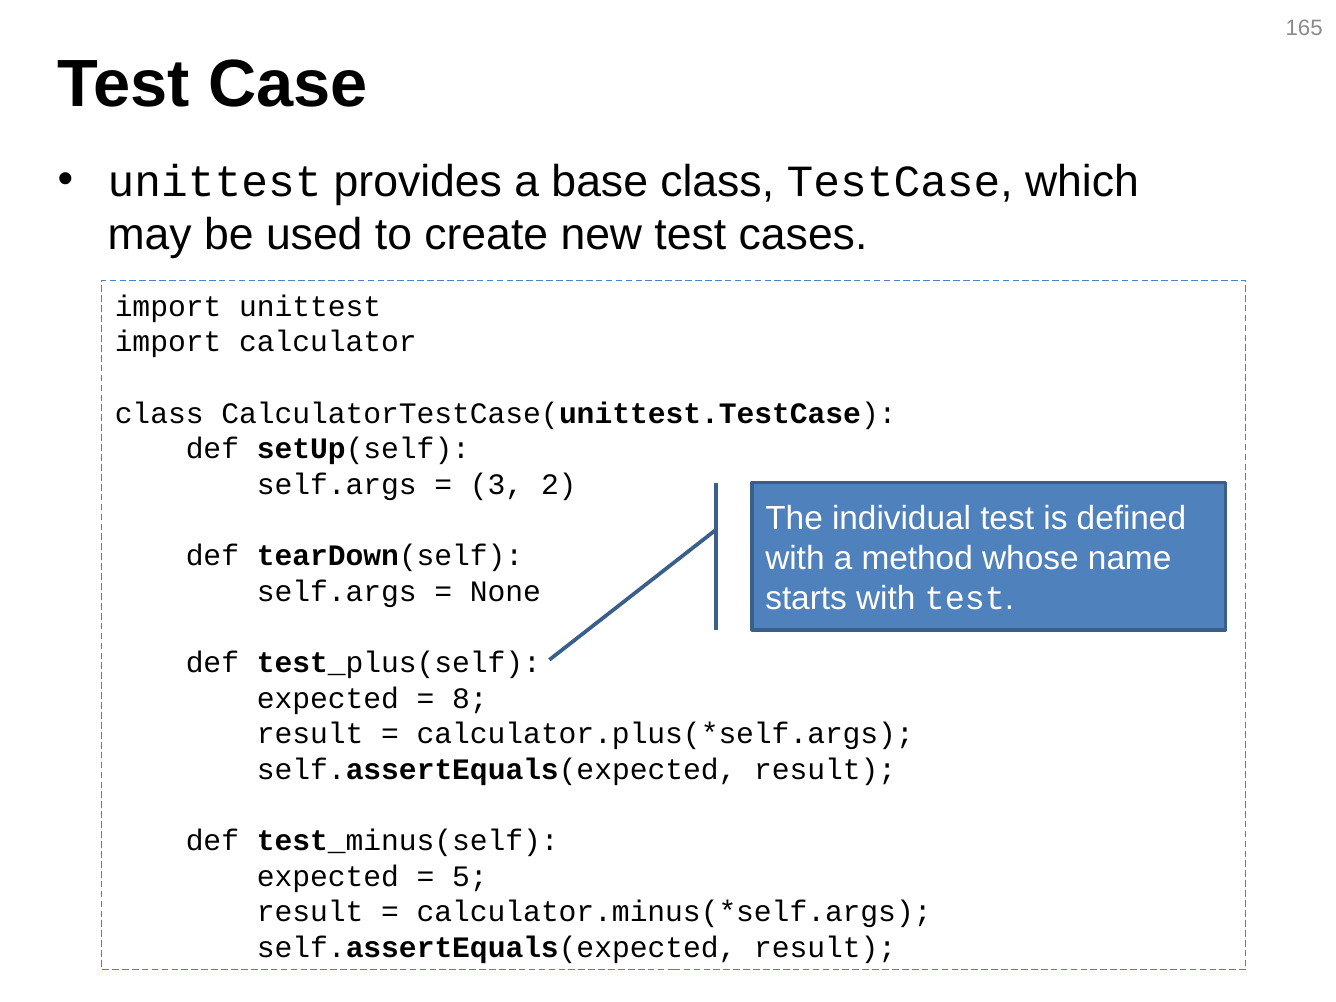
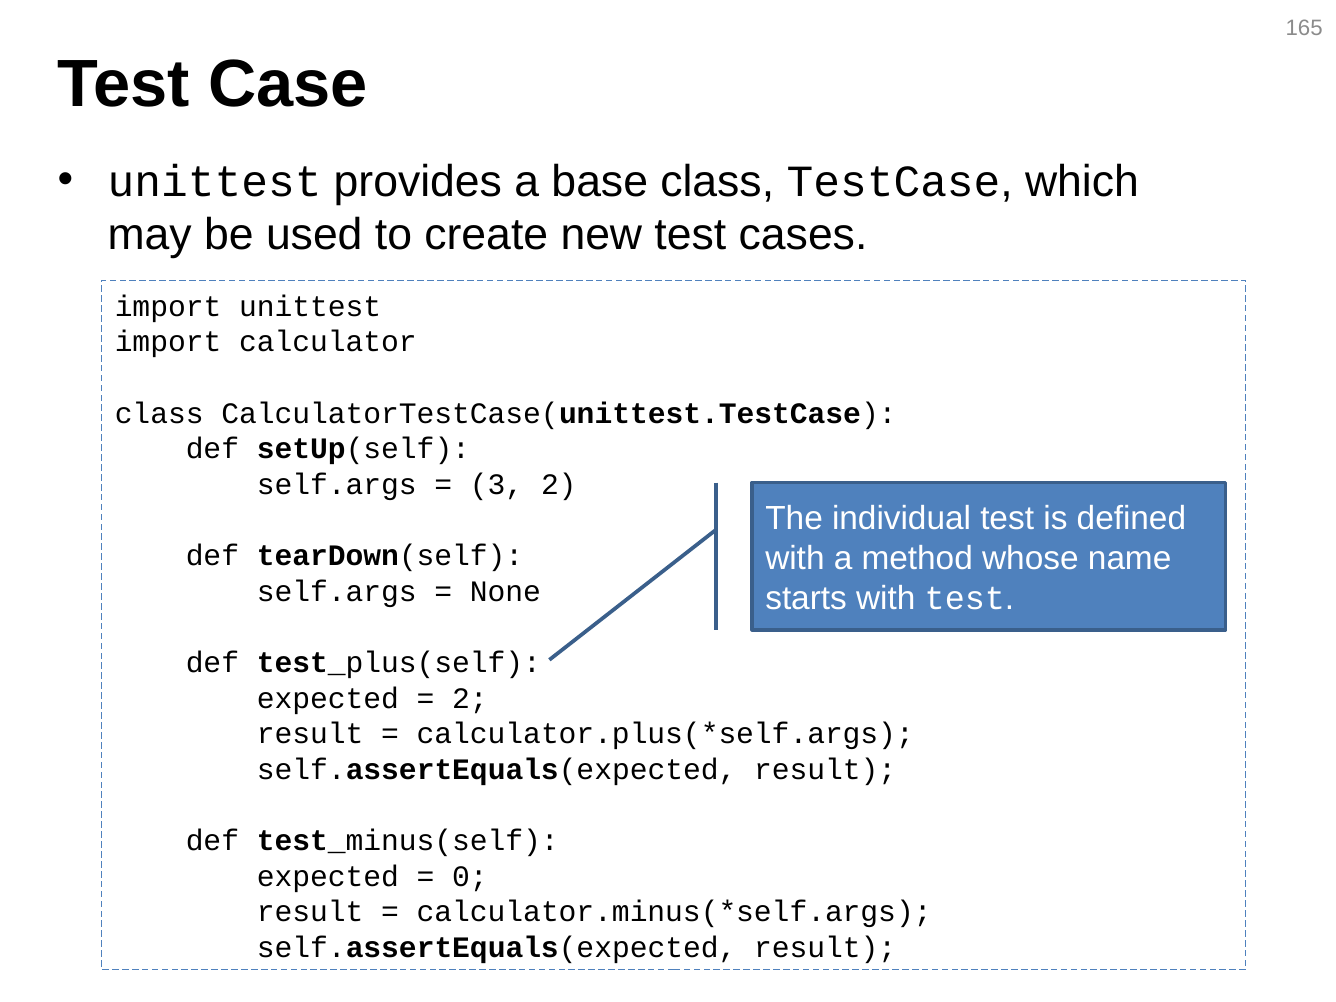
8: 8 -> 2 (470, 698)
5: 5 -> 0 (470, 876)
